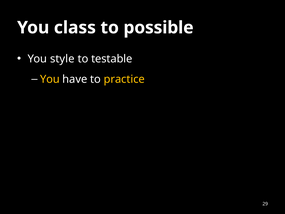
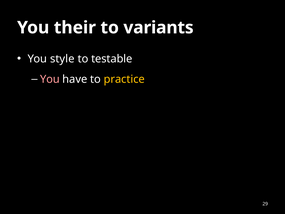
class: class -> their (75, 28)
possible: possible -> variants (159, 28)
You colour: yellow -> pink (50, 79)
